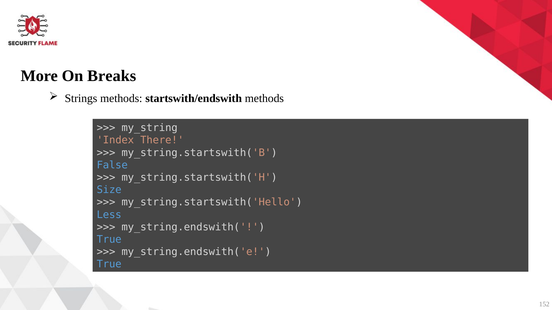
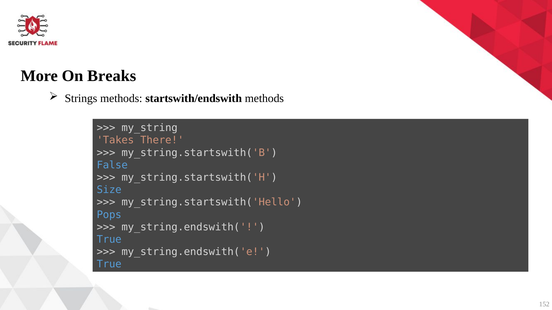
Index: Index -> Takes (115, 140)
Less: Less -> Pops (109, 215)
